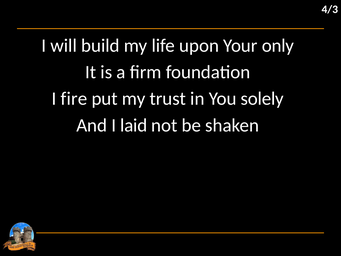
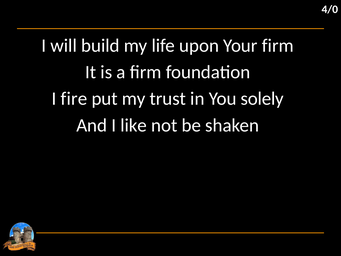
4/3: 4/3 -> 4/0 (330, 9)
Your only: only -> firm (278, 46)
laid: laid -> like (134, 125)
